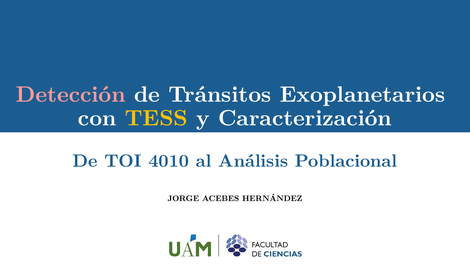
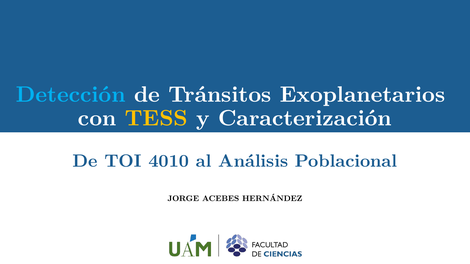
Detección colour: pink -> light blue (71, 95)
